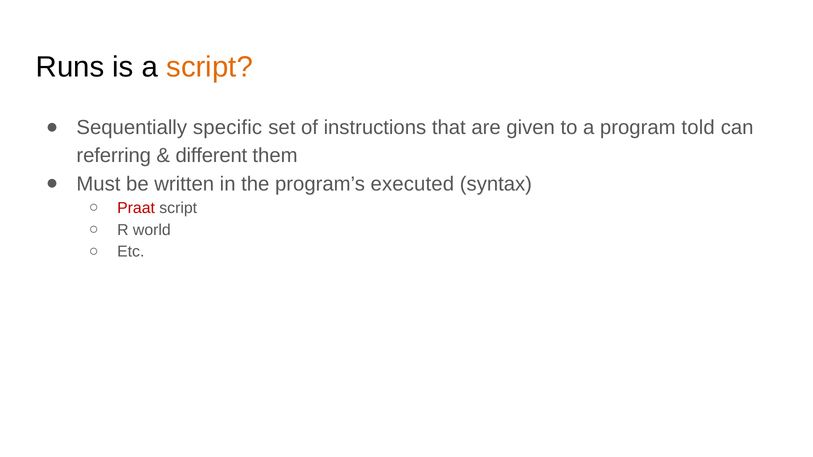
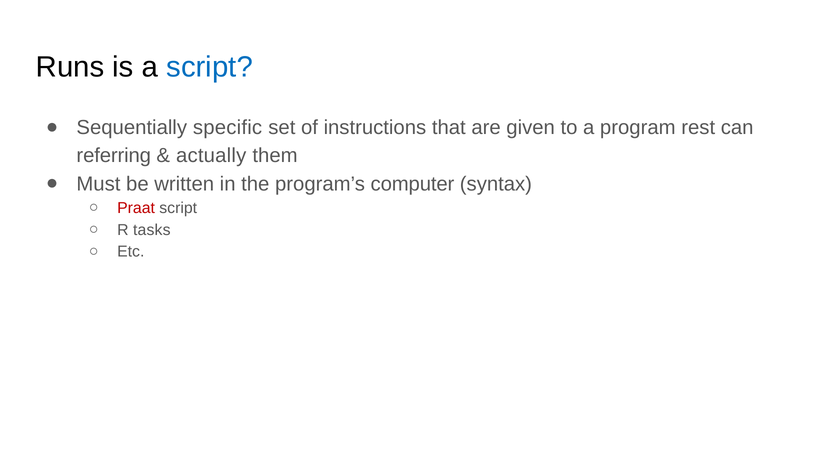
script colour: orange -> blue (210, 67)
told: told -> rest (698, 128)
different: different -> actually (211, 156)
executed: executed -> computer (412, 184)
world: world -> tasks (152, 230)
